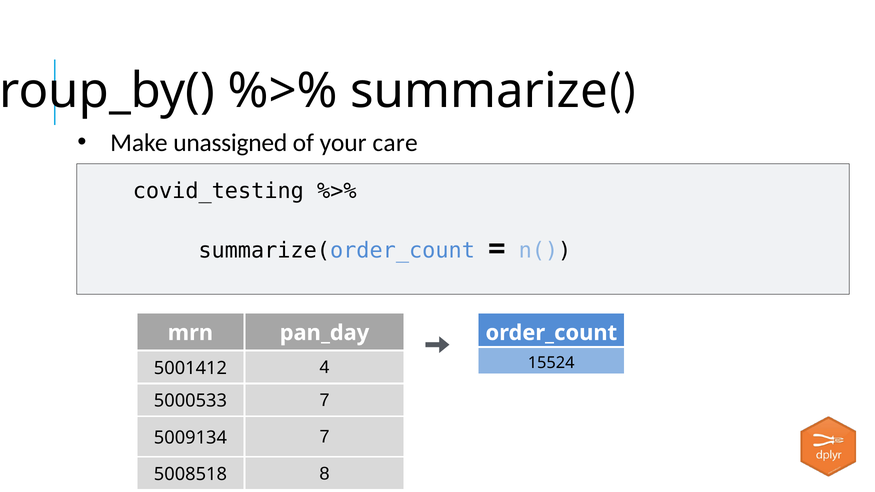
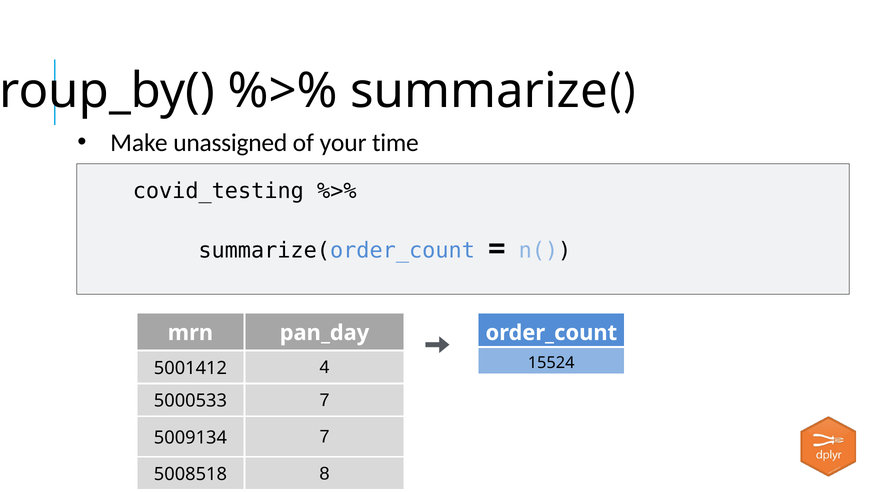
care: care -> time (395, 143)
